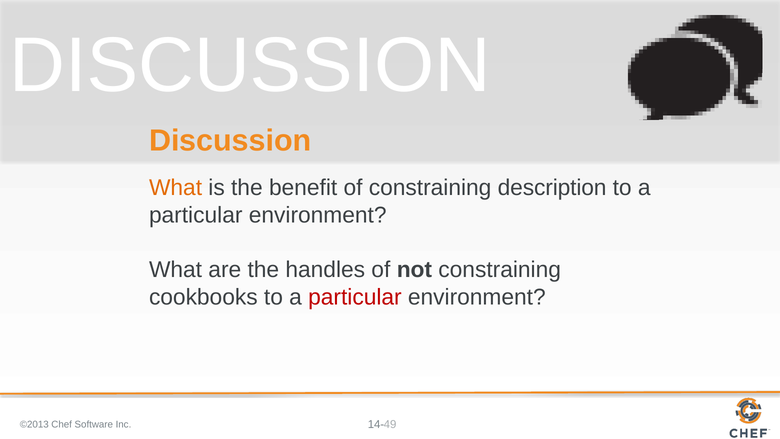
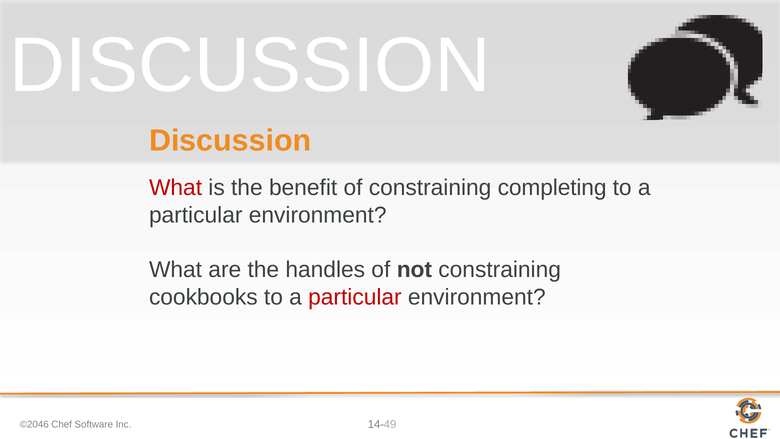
What colour: orange -> red (176, 188)
description: description -> completing (552, 188)
©2013: ©2013 -> ©2046 (34, 425)
